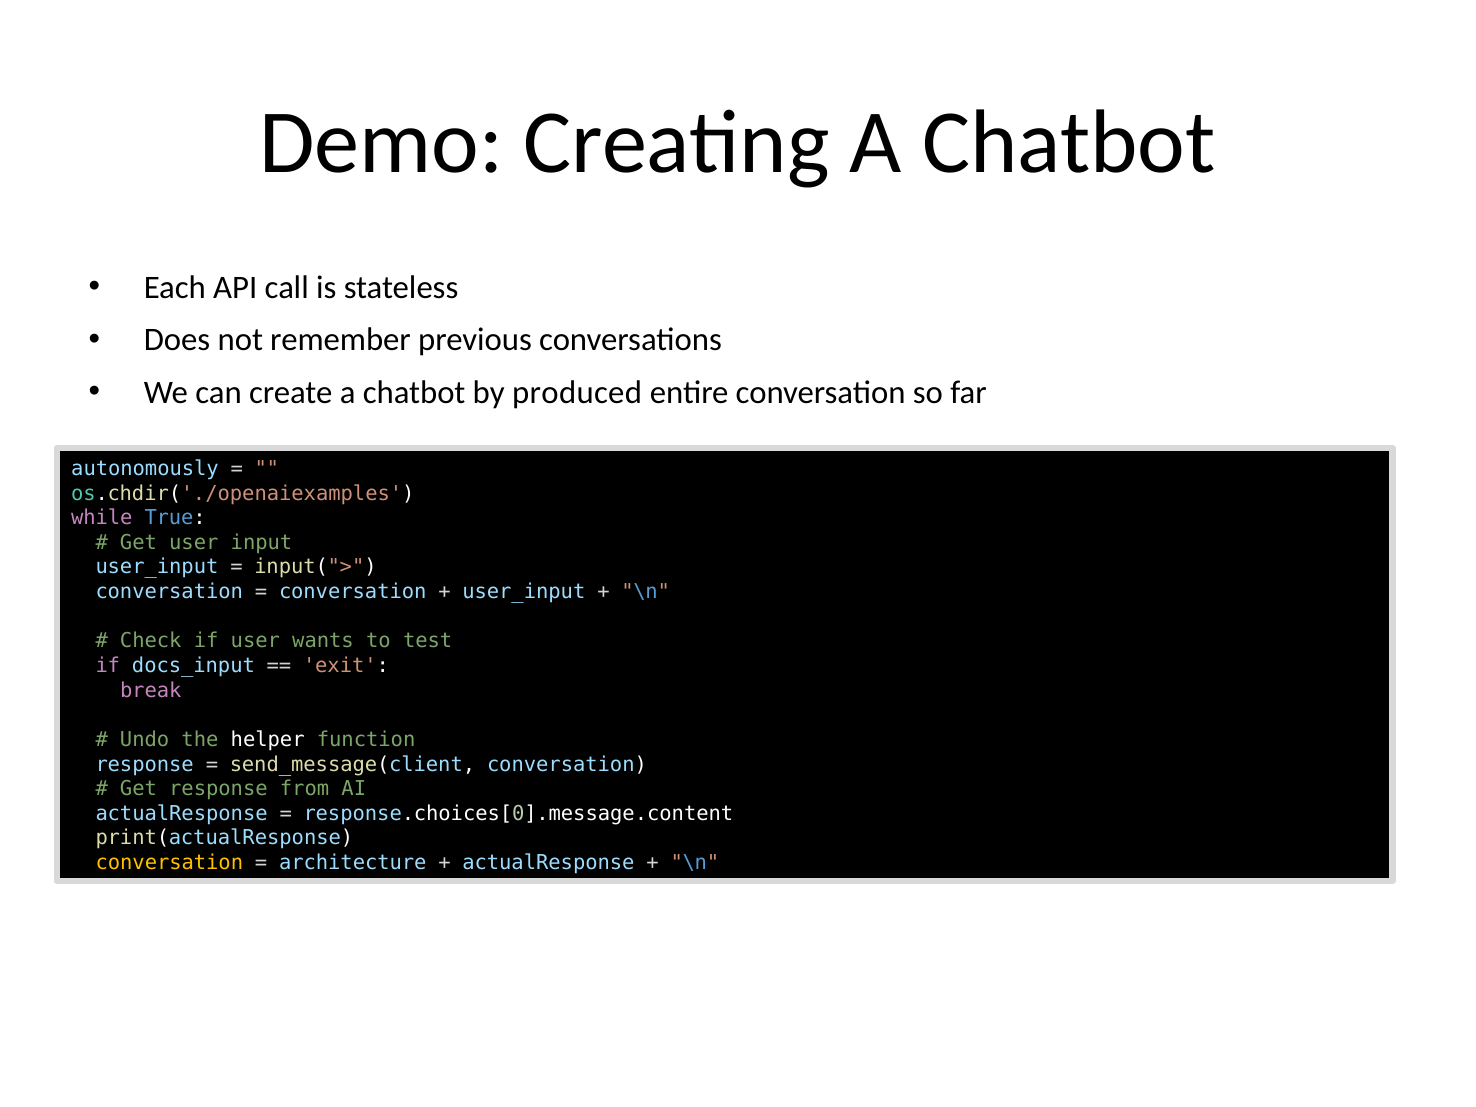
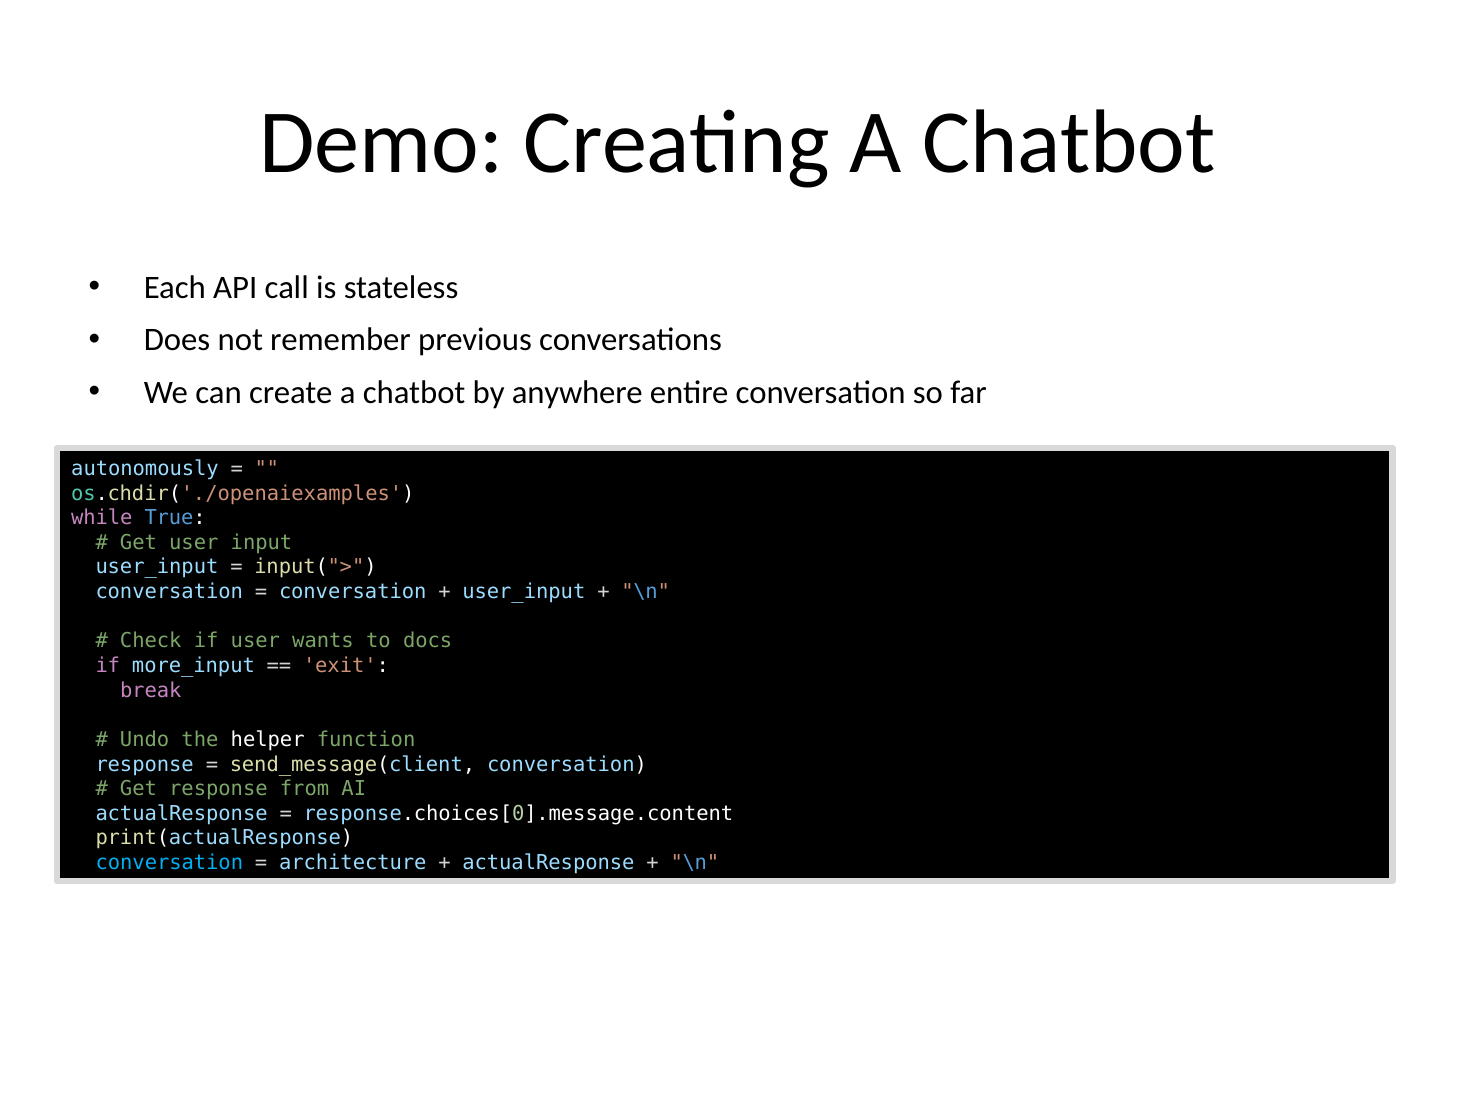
produced: produced -> anywhere (577, 393)
test: test -> docs (428, 641)
docs_input: docs_input -> more_input (193, 666)
conversation colour: yellow -> light blue (169, 863)
